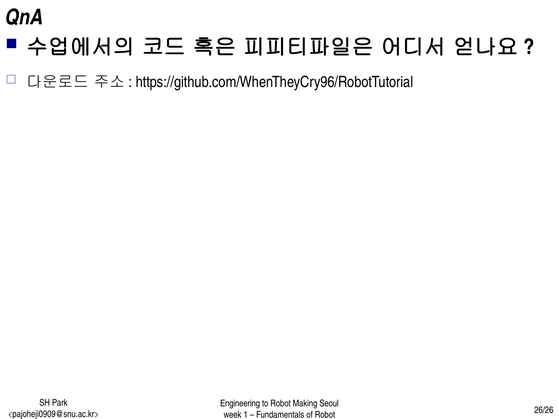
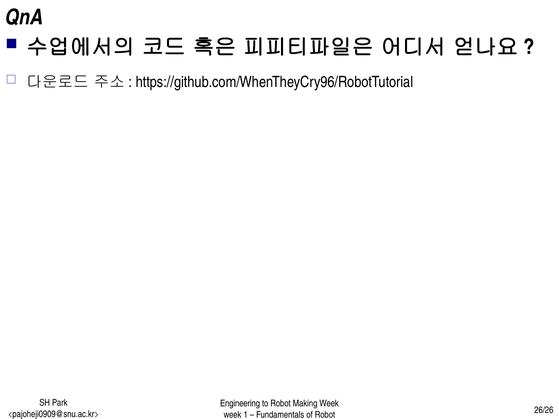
Making Seoul: Seoul -> Week (329, 404)
